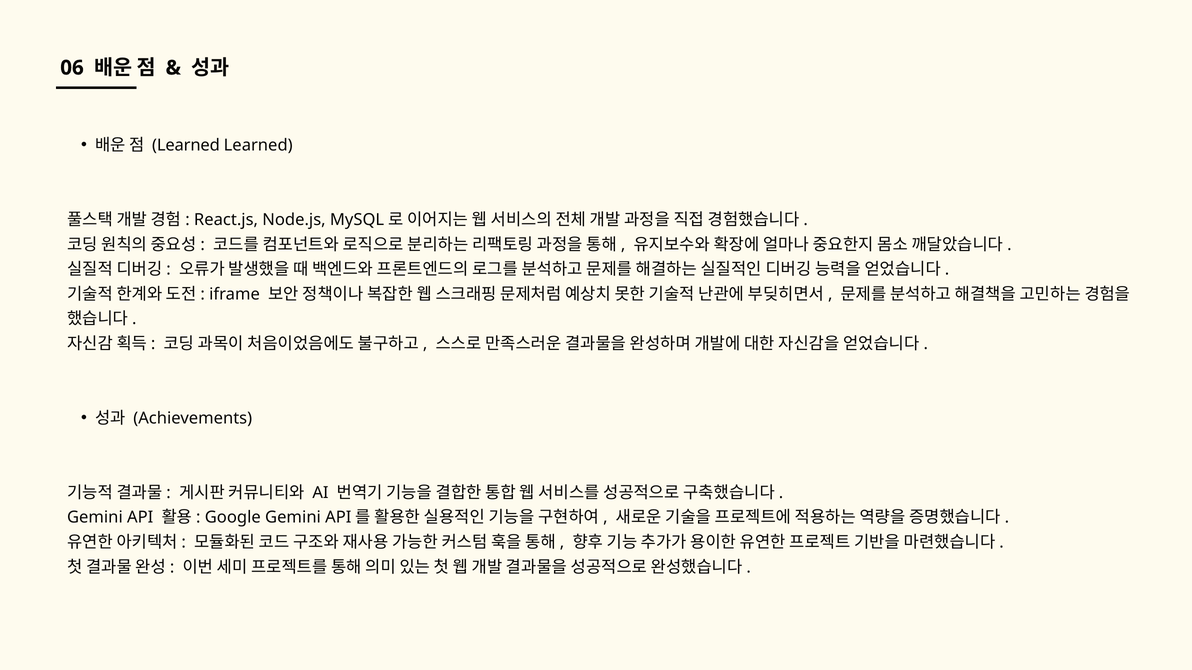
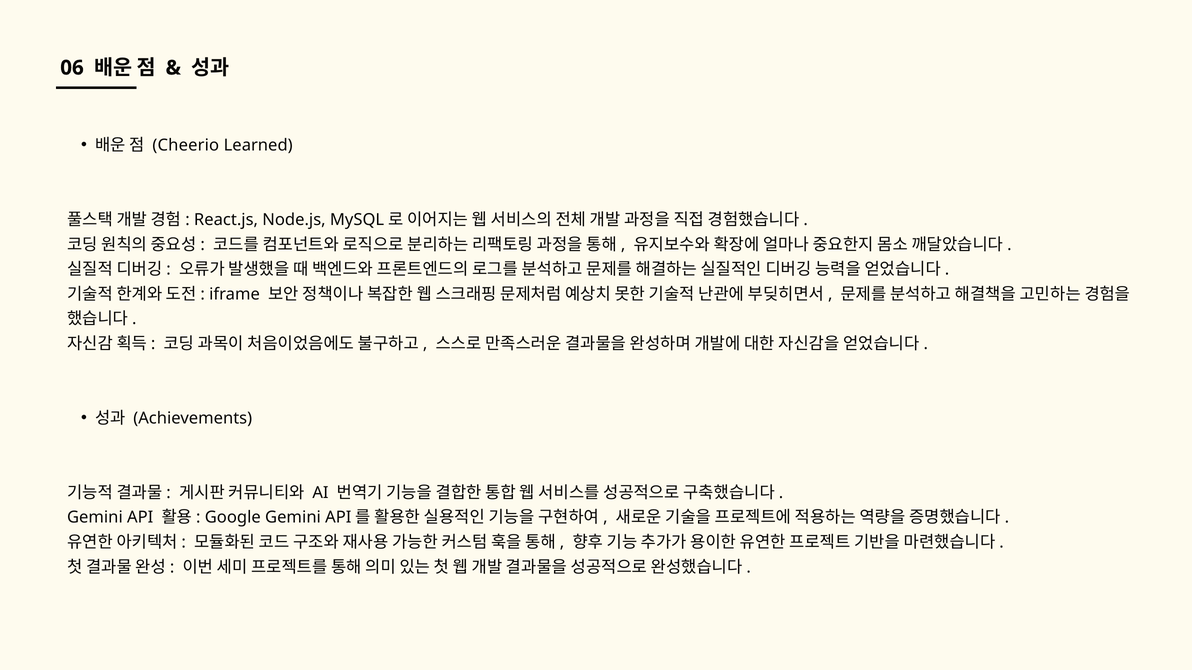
Learned: Learned -> Cheerio (186, 145)
